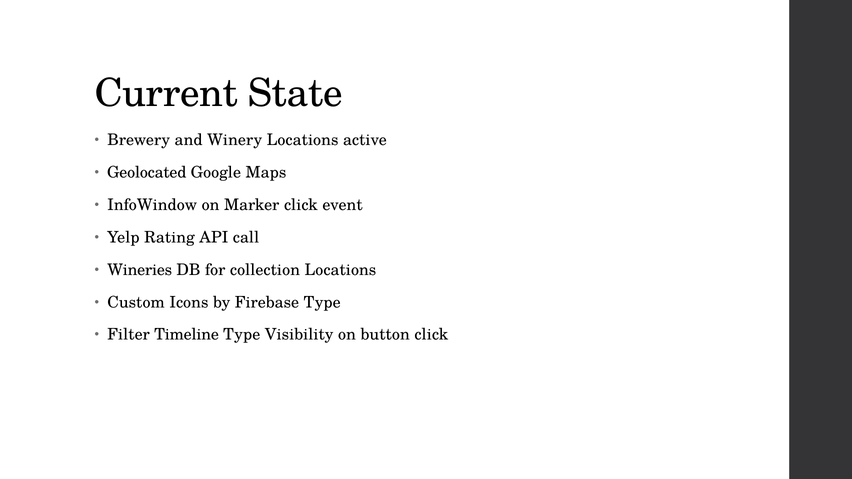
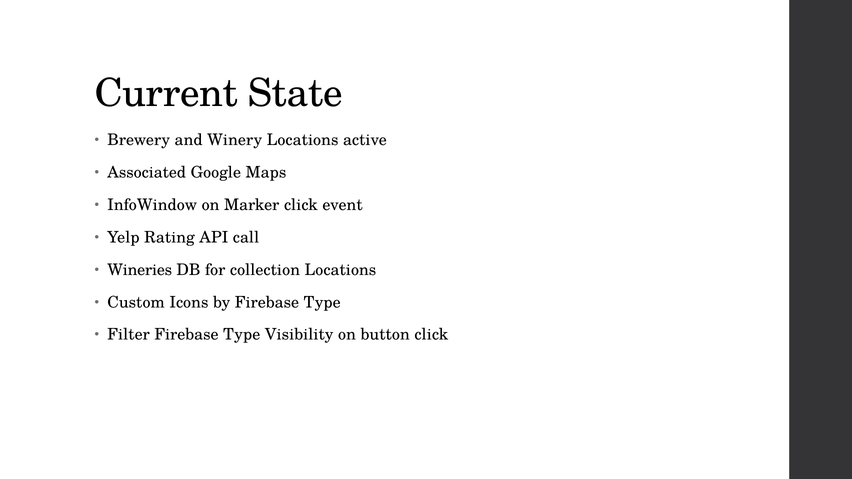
Geolocated: Geolocated -> Associated (147, 173)
Filter Timeline: Timeline -> Firebase (186, 335)
